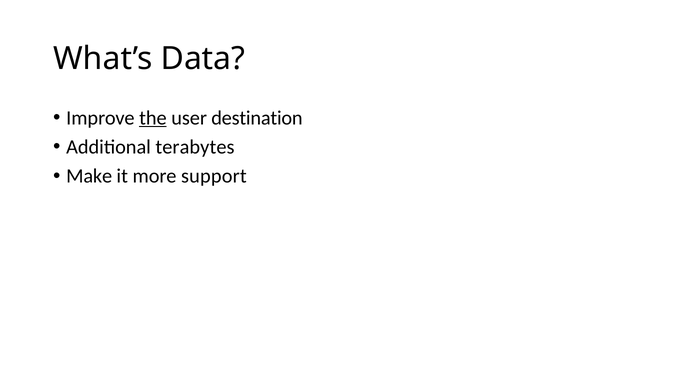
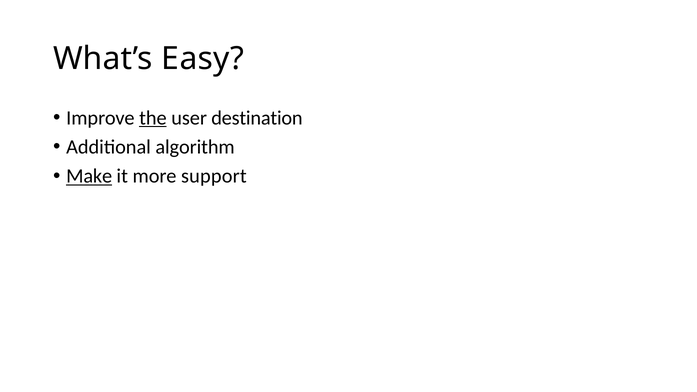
Data: Data -> Easy (203, 59)
terabytes: terabytes -> algorithm (195, 147)
Make underline: none -> present (89, 176)
